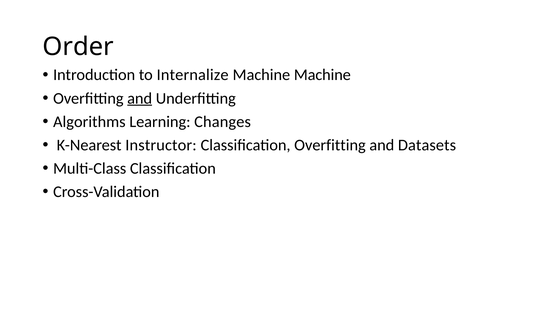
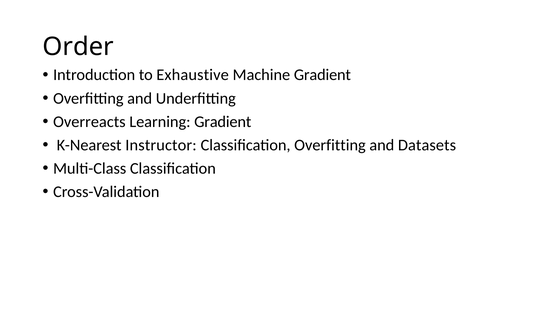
Internalize: Internalize -> Exhaustive (193, 75)
Machine Machine: Machine -> Gradient (322, 75)
and underline: present -> none (140, 98)
Algorithms: Algorithms -> Overreacts (89, 122)
Learning Changes: Changes -> Gradient (223, 122)
